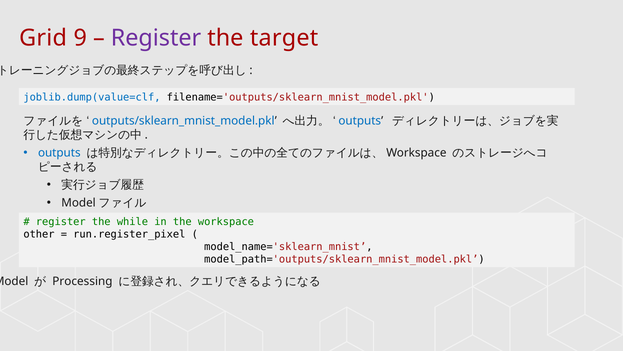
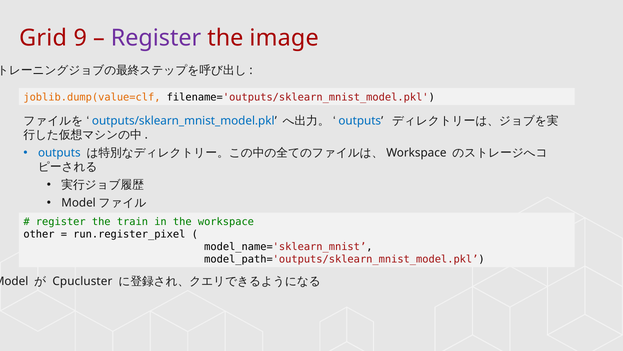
target: target -> image (284, 38)
joblib.dump(value=clf colour: blue -> orange (92, 97)
while: while -> train (132, 222)
Processing: Processing -> Cpucluster (82, 281)
